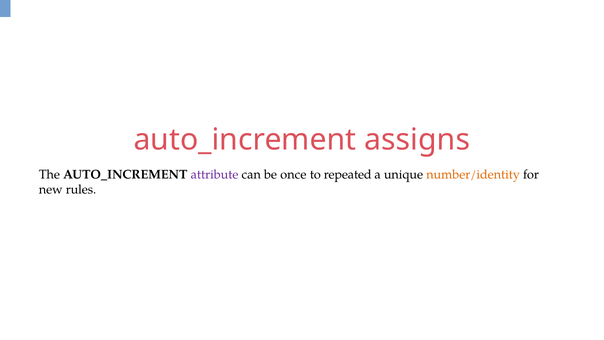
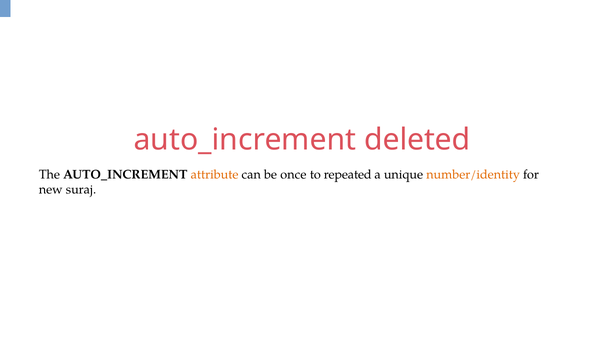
assigns: assigns -> deleted (417, 139)
attribute colour: purple -> orange (215, 175)
rules: rules -> suraj (81, 190)
